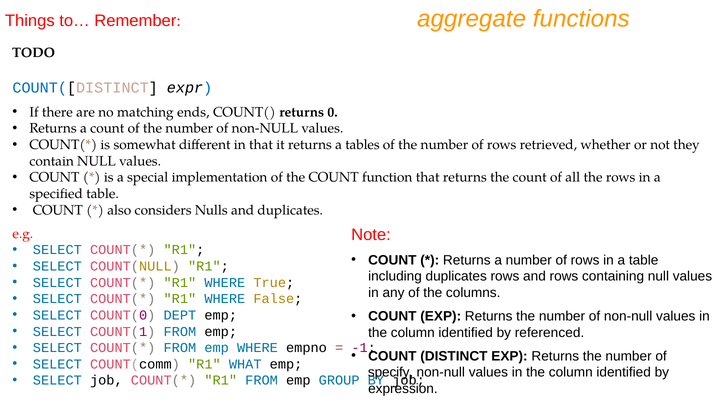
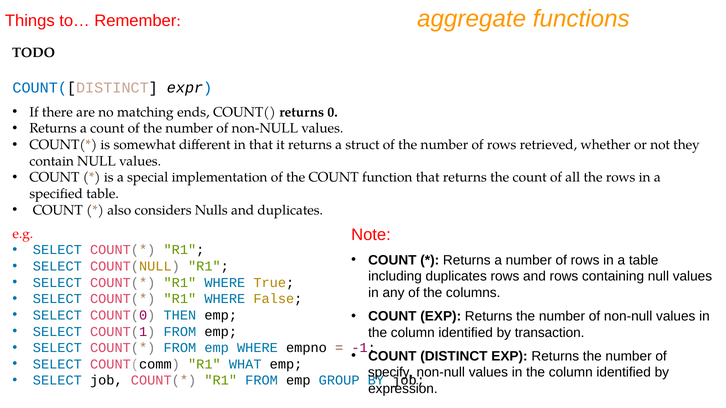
tables: tables -> struct (362, 145)
DEPT: DEPT -> THEN (180, 315)
referenced: referenced -> transaction (550, 333)
